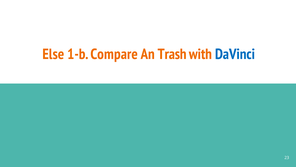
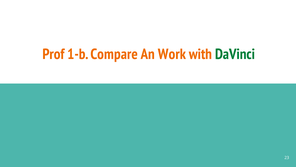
Else: Else -> Prof (53, 54)
Trash: Trash -> Work (172, 54)
DaVinci colour: blue -> green (235, 54)
